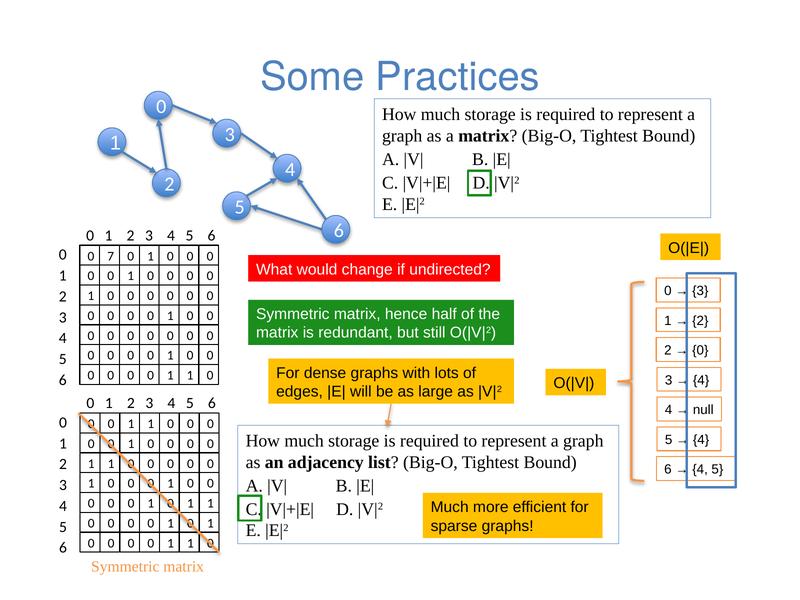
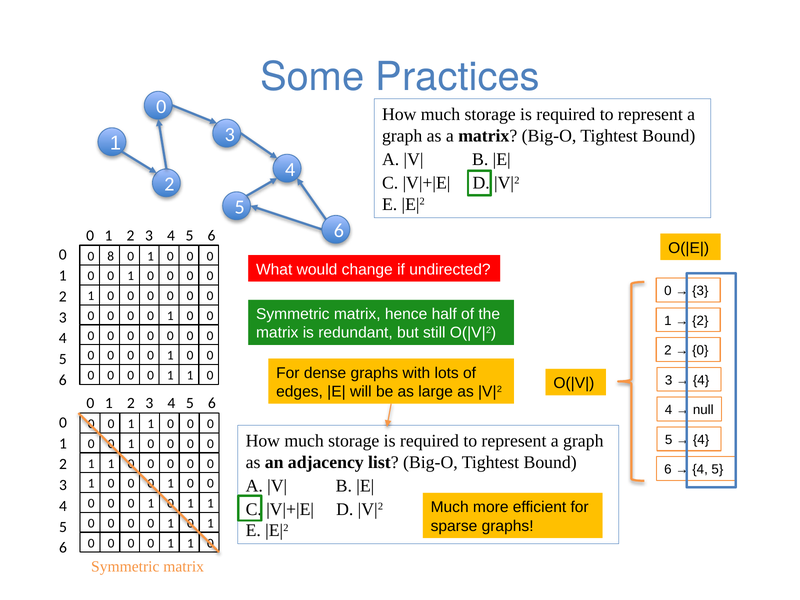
7: 7 -> 8 (111, 256)
